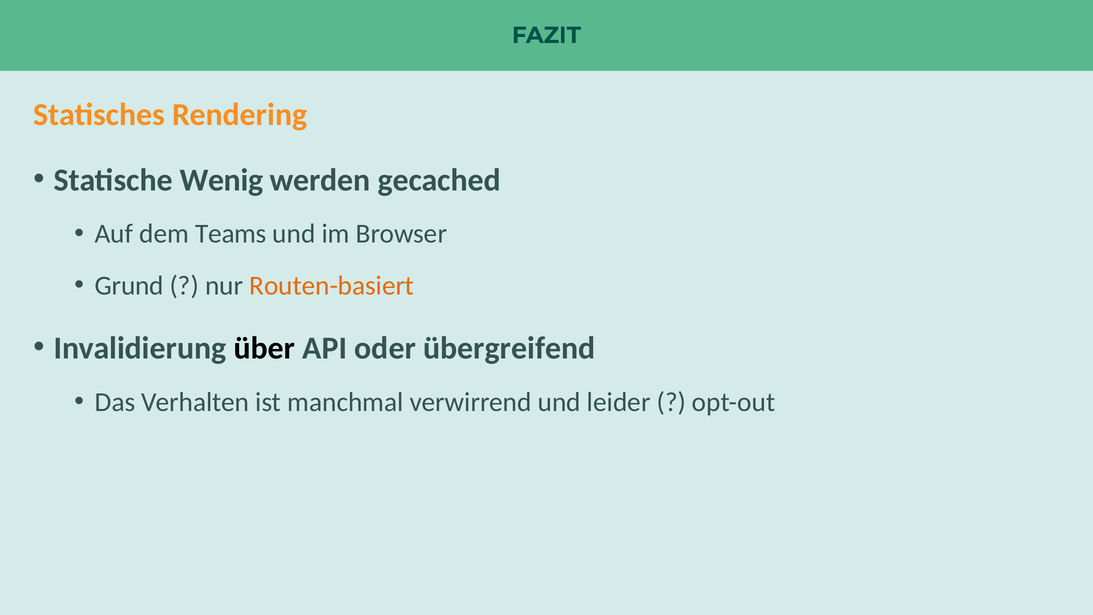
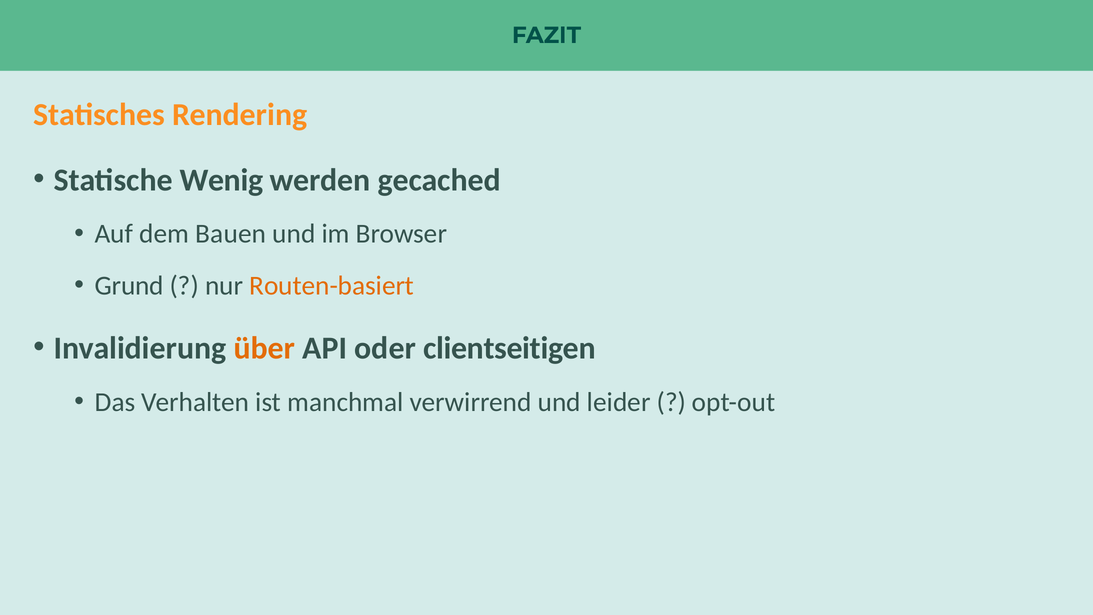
Teams: Teams -> Bauen (231, 234)
über colour: black -> orange (264, 348)
übergreifend: übergreifend -> clientseitigen (509, 348)
